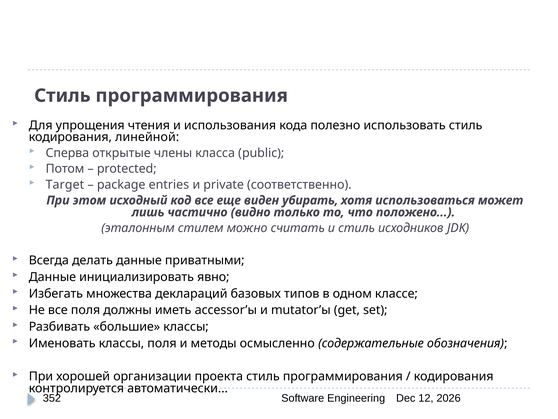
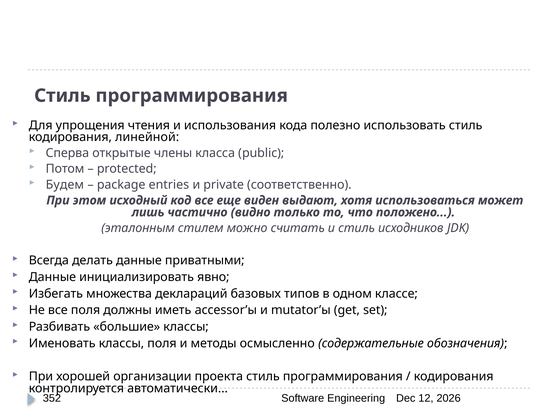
Target: Target -> Будем (65, 184)
убирать: убирать -> выдают (310, 200)
